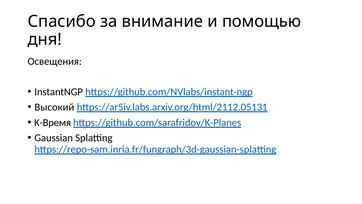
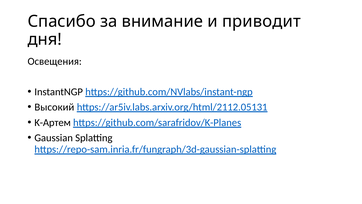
помощью: помощью -> приводит (261, 21)
K-Время: K-Время -> K-Артем (53, 122)
